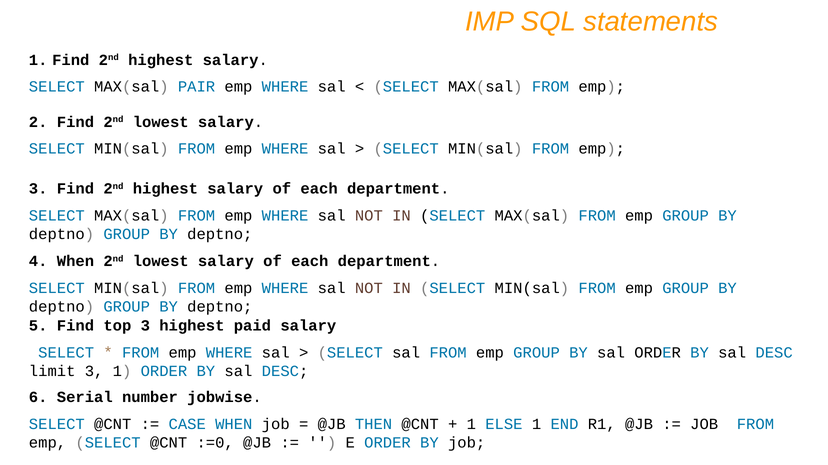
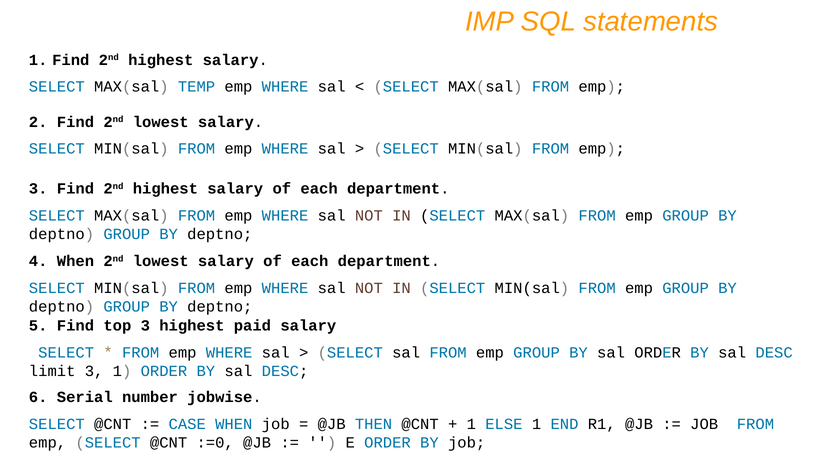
PAIR: PAIR -> TEMP (197, 87)
